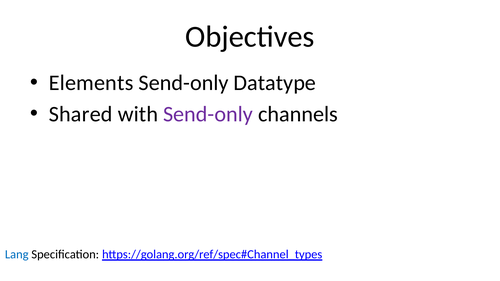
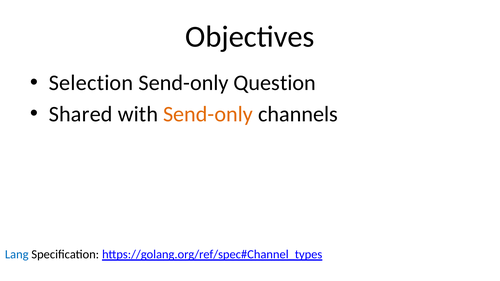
Elements: Elements -> Selection (91, 83)
Datatype: Datatype -> Question (275, 83)
Send-only colour: purple -> orange (208, 114)
